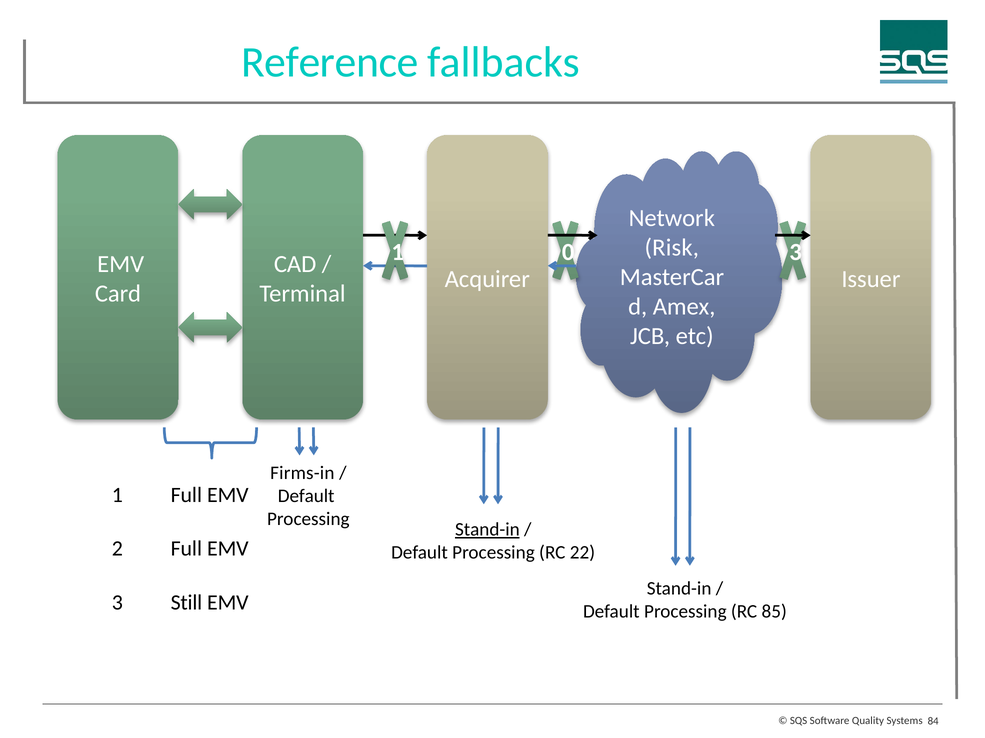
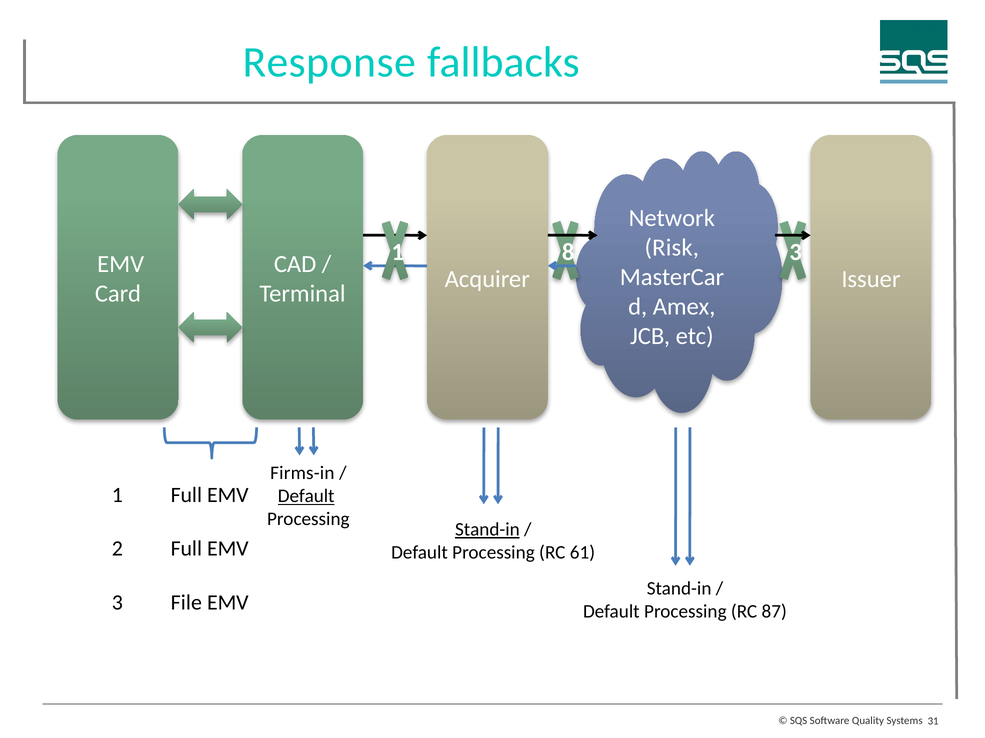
Reference: Reference -> Response (329, 62)
0: 0 -> 8 (568, 252)
Default underline: none -> present (306, 497)
22: 22 -> 61 (582, 553)
Still: Still -> File (186, 603)
85: 85 -> 87 (774, 612)
84: 84 -> 31 (933, 722)
